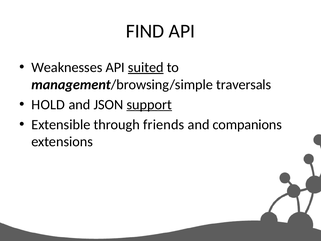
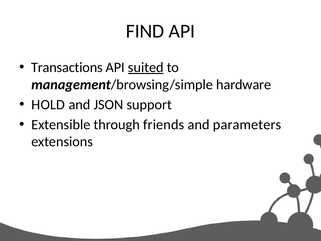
Weaknesses: Weaknesses -> Transactions (67, 67)
traversals: traversals -> hardware (244, 84)
support underline: present -> none (149, 104)
companions: companions -> parameters (247, 124)
